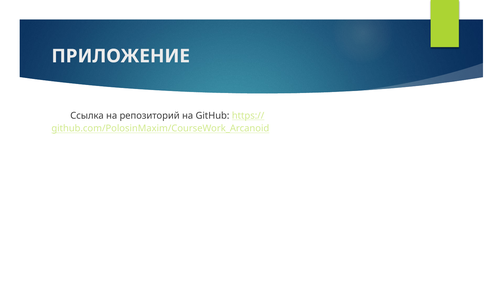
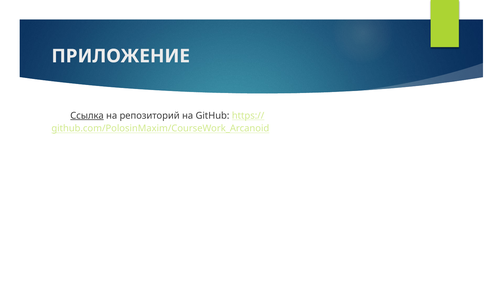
Ссылка underline: none -> present (87, 116)
